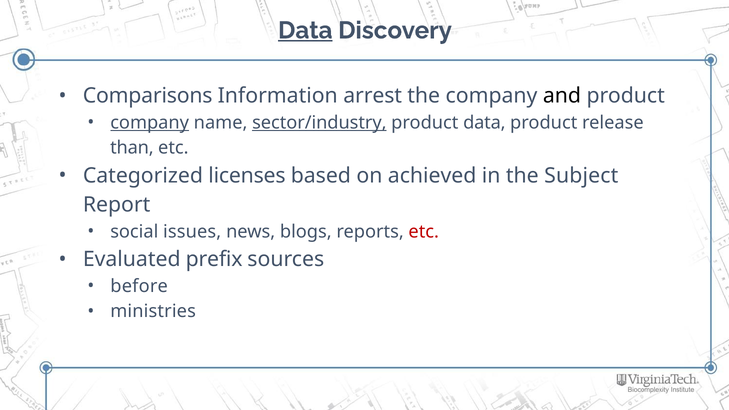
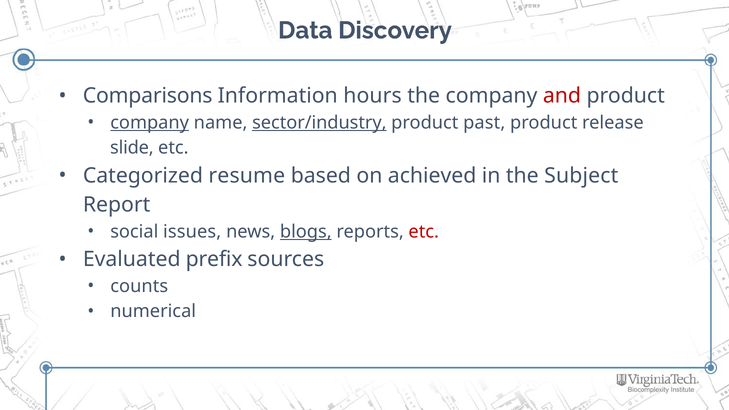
Data underline: present -> none (305, 30)
arrest: arrest -> hours (373, 96)
and colour: black -> red (562, 96)
product data: data -> past (484, 123)
than: than -> slide (132, 148)
licenses: licenses -> resume (247, 176)
blogs underline: none -> present (306, 232)
before: before -> counts (139, 286)
ministries: ministries -> numerical (153, 311)
